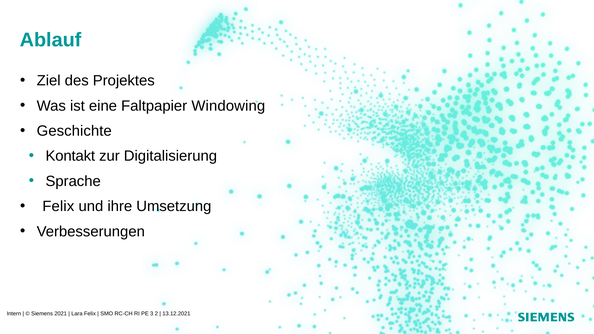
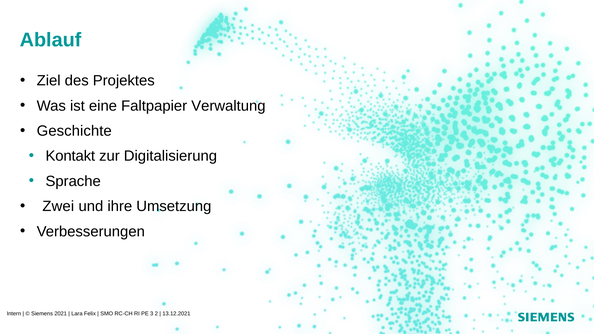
Windowing: Windowing -> Verwaltung (228, 106)
Felix: Felix -> Zwei (58, 206)
